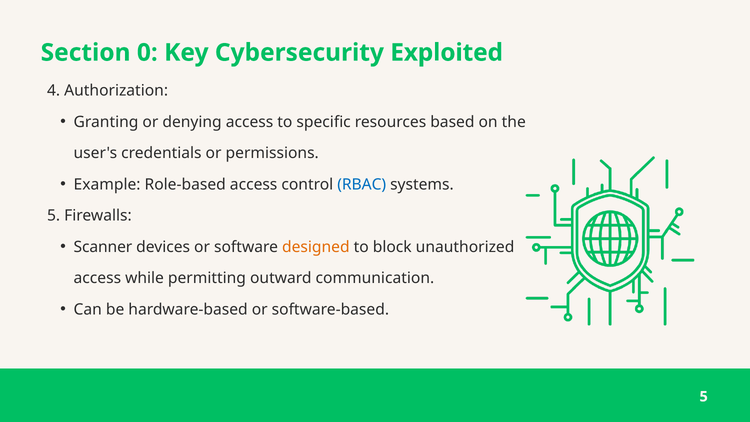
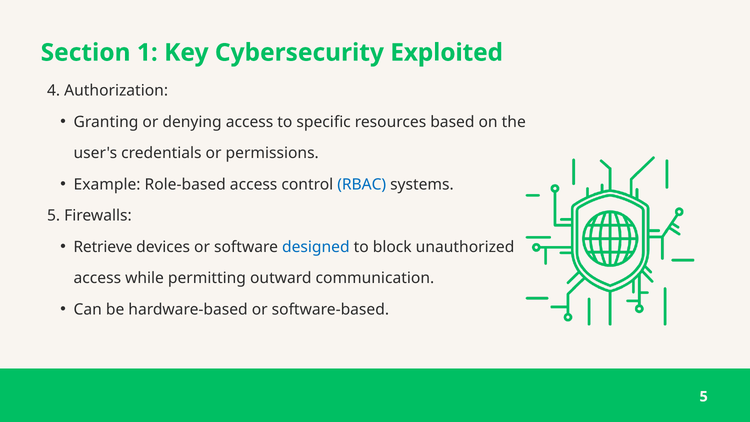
0: 0 -> 1 (147, 53)
Scanner: Scanner -> Retrieve (103, 247)
designed colour: orange -> blue (316, 247)
